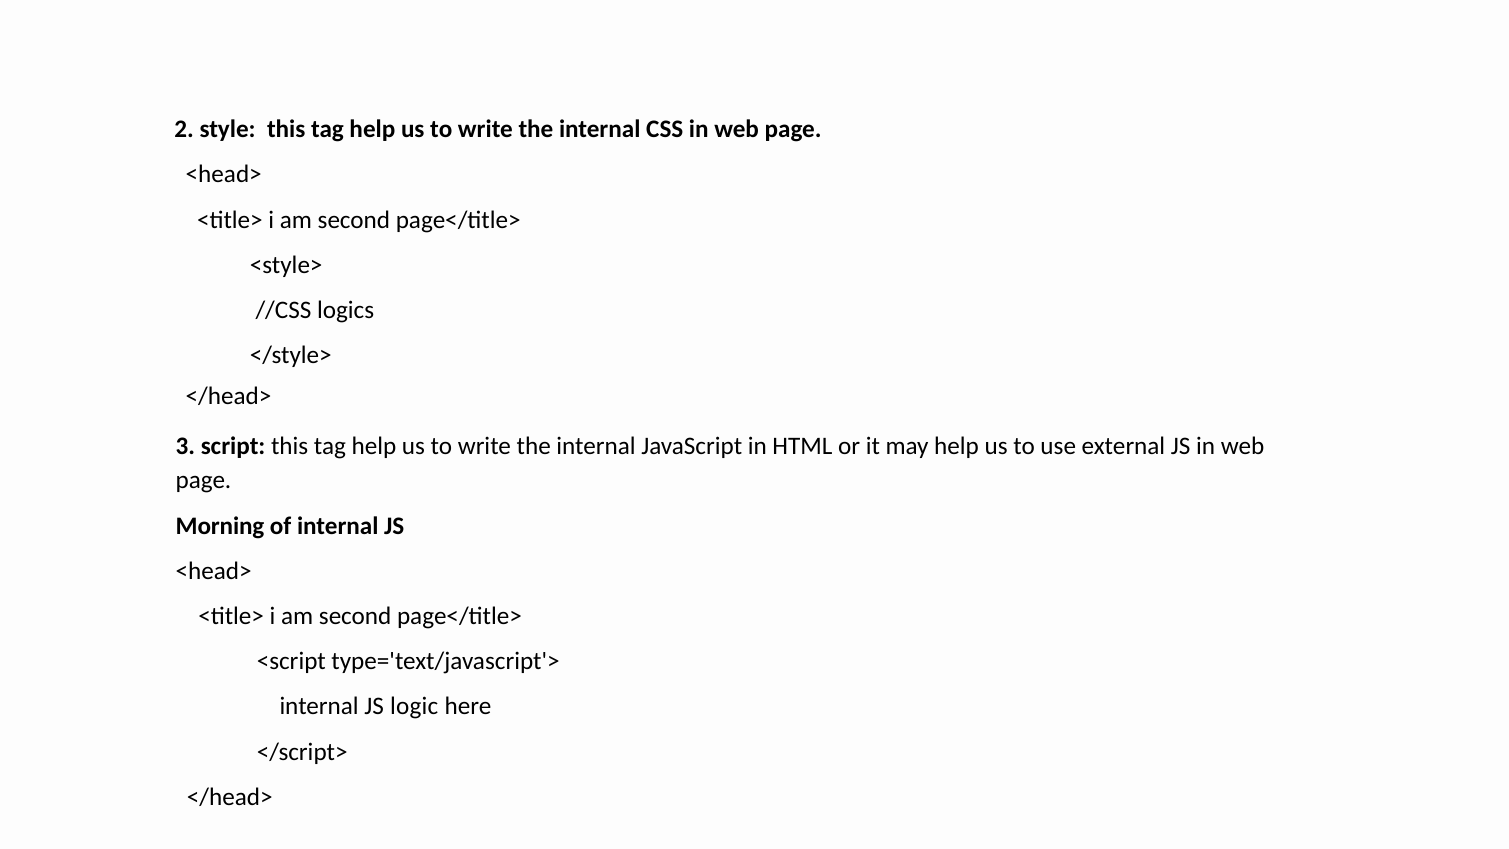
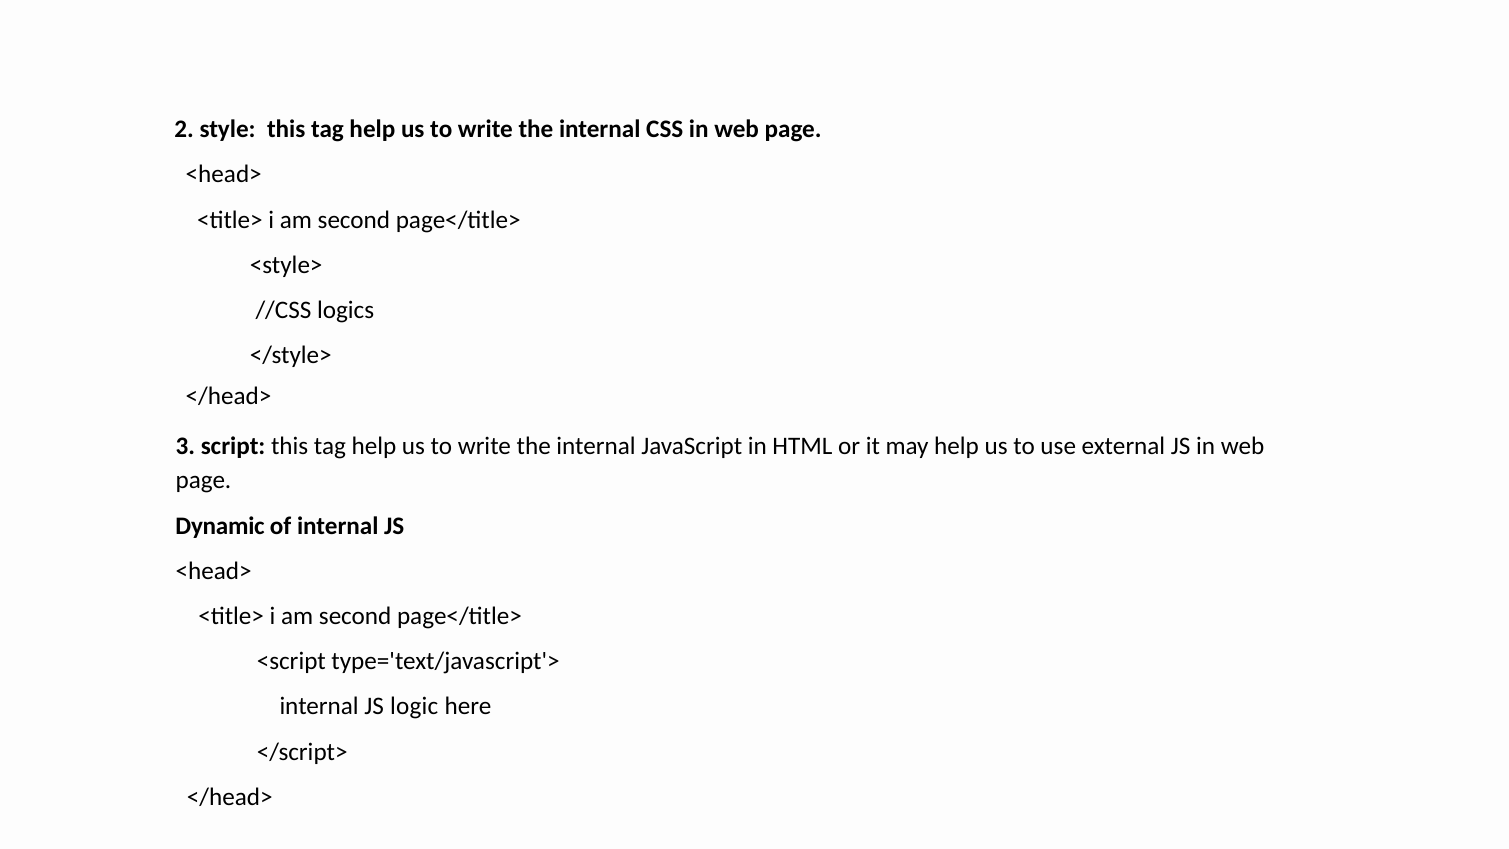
Morning: Morning -> Dynamic (220, 526)
